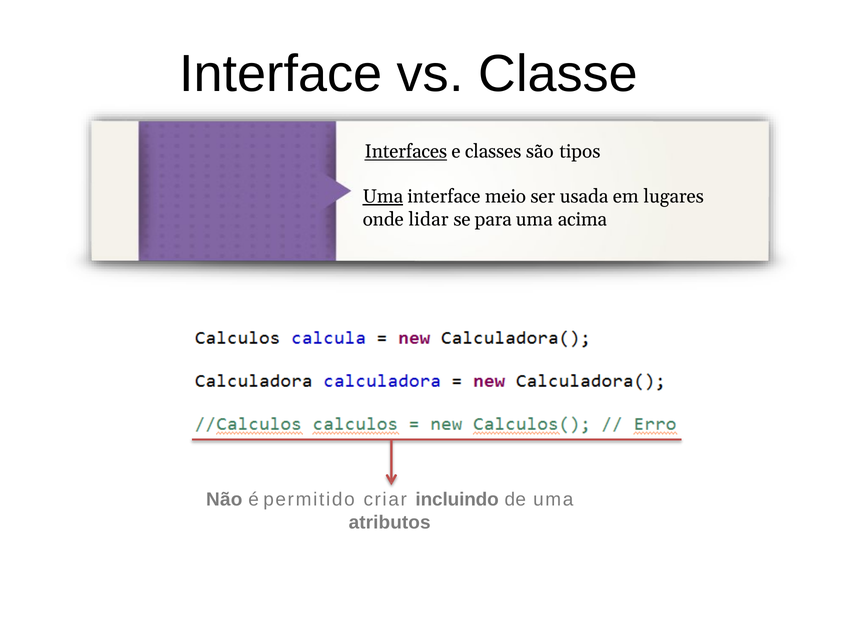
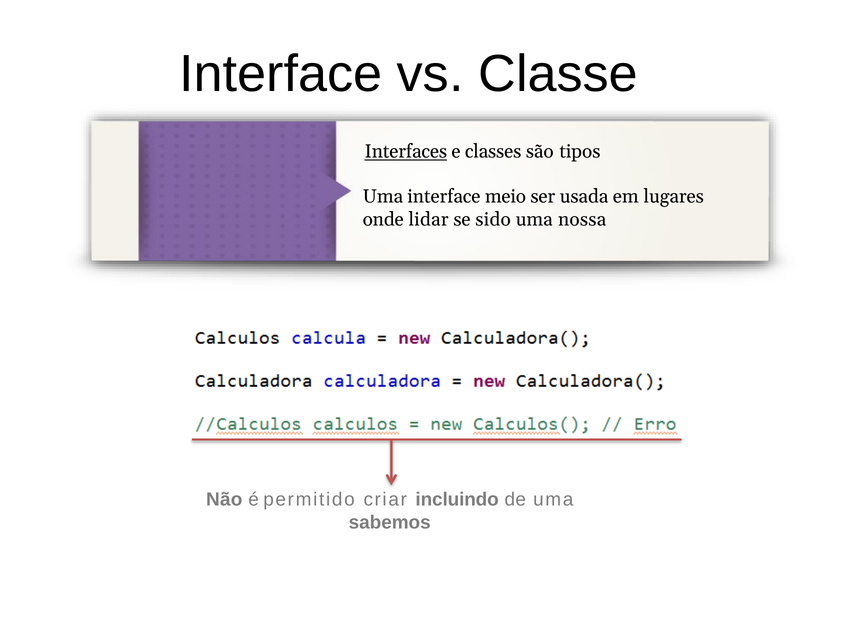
Uma underline: present -> none (383, 197)
para: para -> sido (493, 219)
acima: acima -> nossa (582, 219)
atributos: atributos -> sabemos (390, 523)
